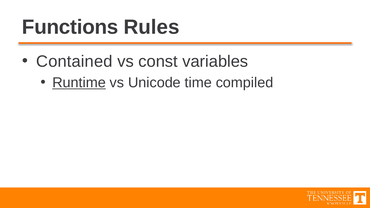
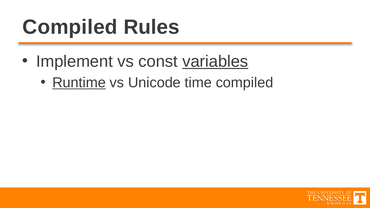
Functions: Functions -> Compiled (70, 27)
Contained: Contained -> Implement (74, 61)
variables underline: none -> present (215, 61)
